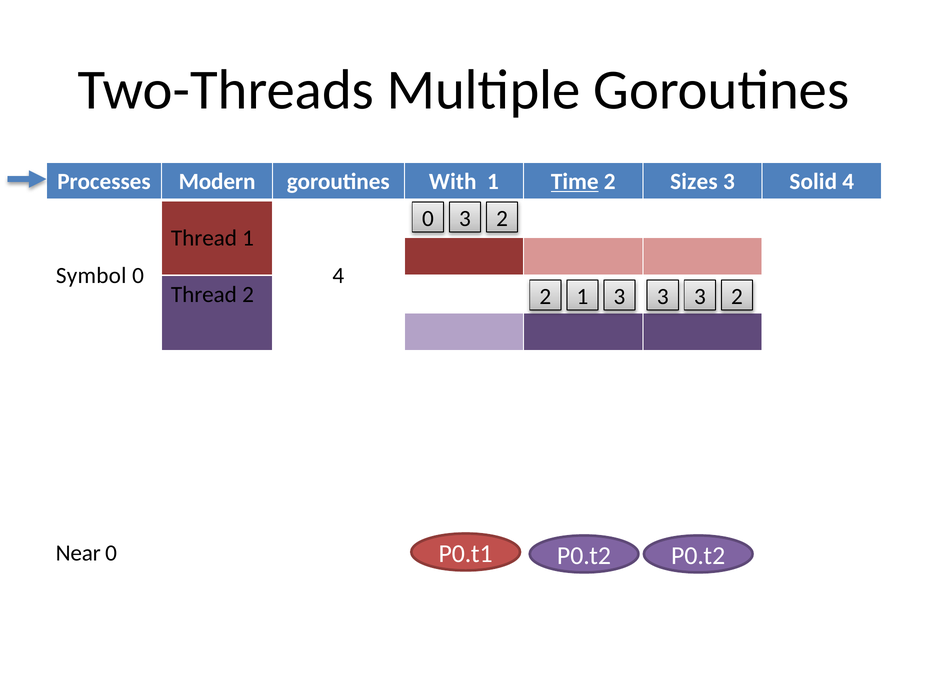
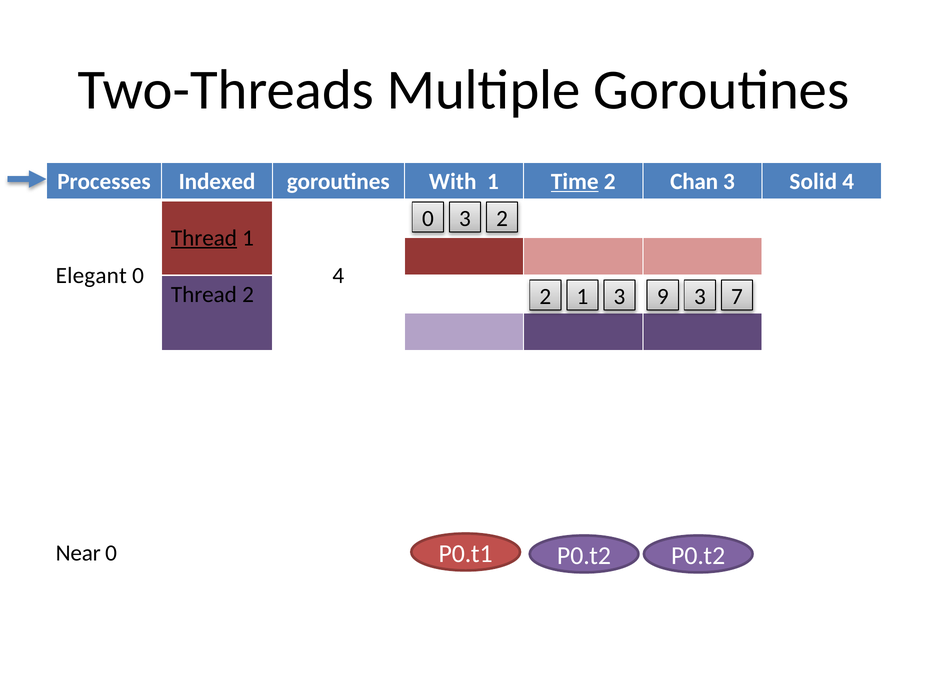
Modern: Modern -> Indexed (217, 181)
Sizes: Sizes -> Chan (694, 181)
Thread underline: none -> present (204, 238)
Symbol: Symbol -> Elegant (91, 276)
1 3 3: 3 -> 9 (663, 297)
2: 2 -> 7 (737, 297)
